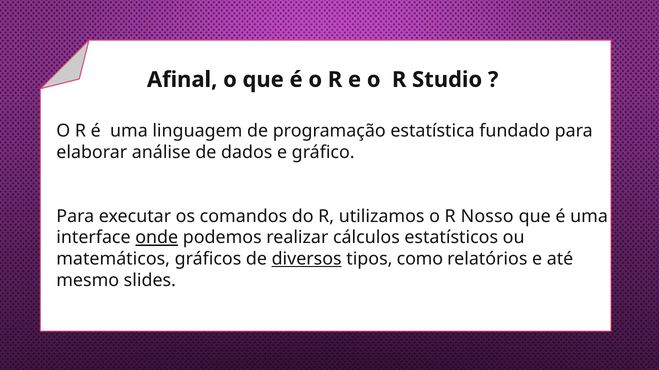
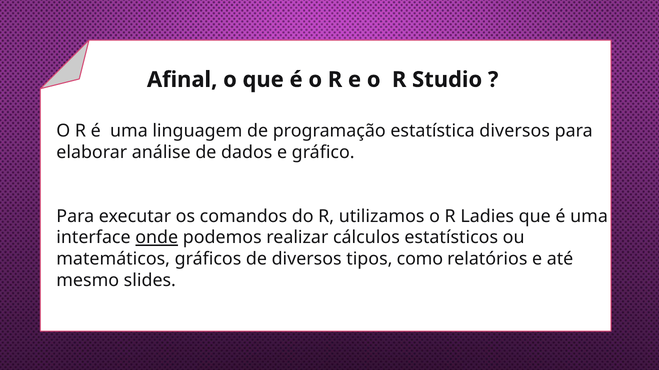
estatística fundado: fundado -> diversos (515, 131)
Nosso: Nosso -> Ladies (487, 217)
diversos underline: present -> none (307, 259)
